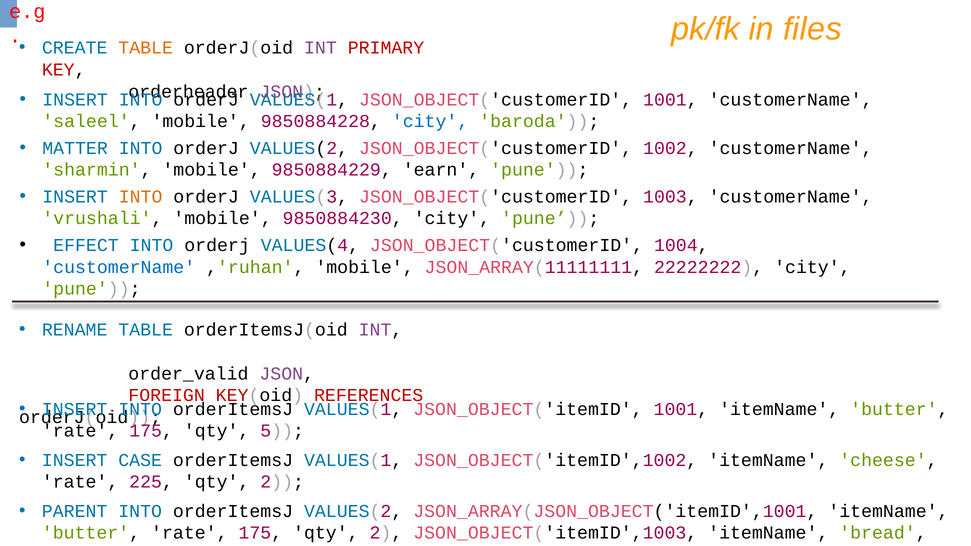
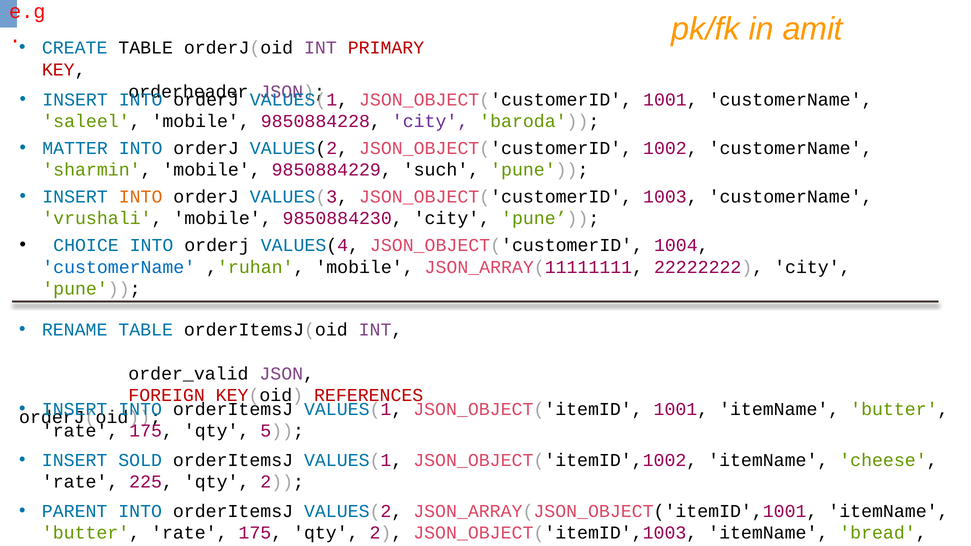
files: files -> amit (813, 29)
TABLE colour: orange -> black (146, 48)
city colour: blue -> purple (430, 121)
earn: earn -> such (441, 170)
EFFECT: EFFECT -> CHOICE (86, 245)
CASE: CASE -> SOLD (140, 460)
